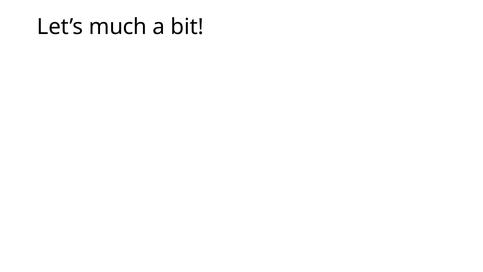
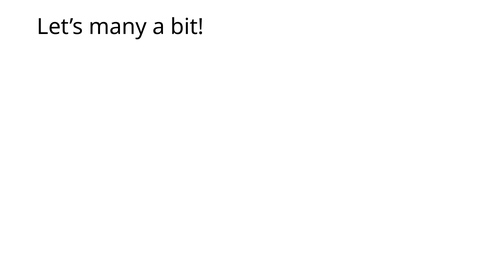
Let’s much: much -> many (118, 27)
